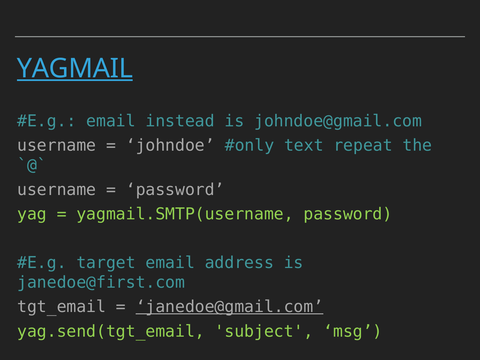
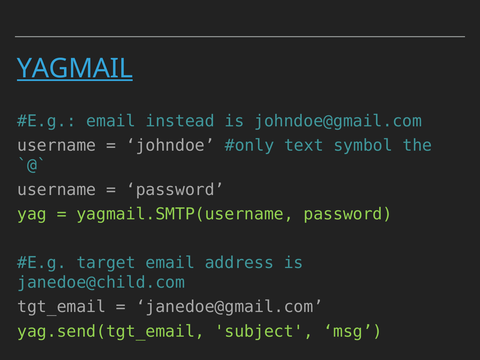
repeat: repeat -> symbol (363, 146)
janedoe@first.com: janedoe@first.com -> janedoe@child.com (101, 283)
janedoe@gmail.com underline: present -> none (229, 307)
